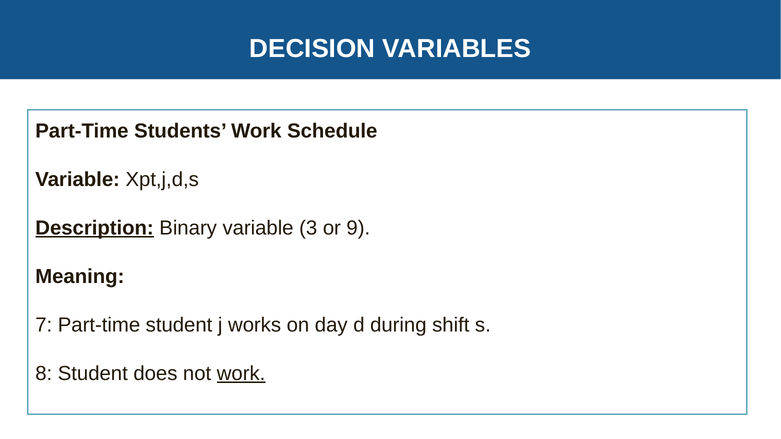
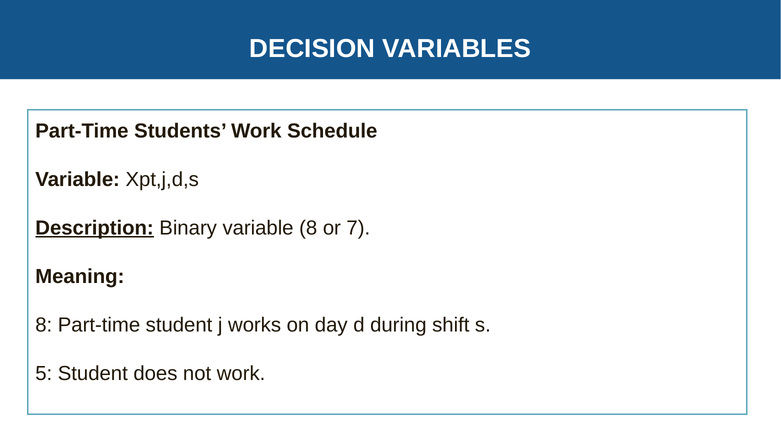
variable 3: 3 -> 8 (308, 228)
9: 9 -> 7 (358, 228)
7: 7 -> 8 (44, 325)
8: 8 -> 5 (44, 374)
work underline: present -> none (241, 374)
